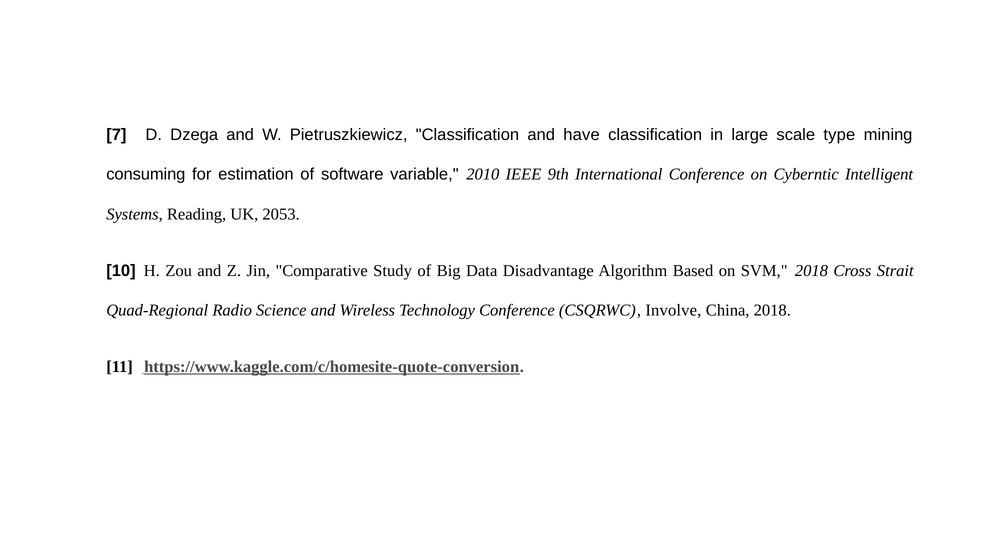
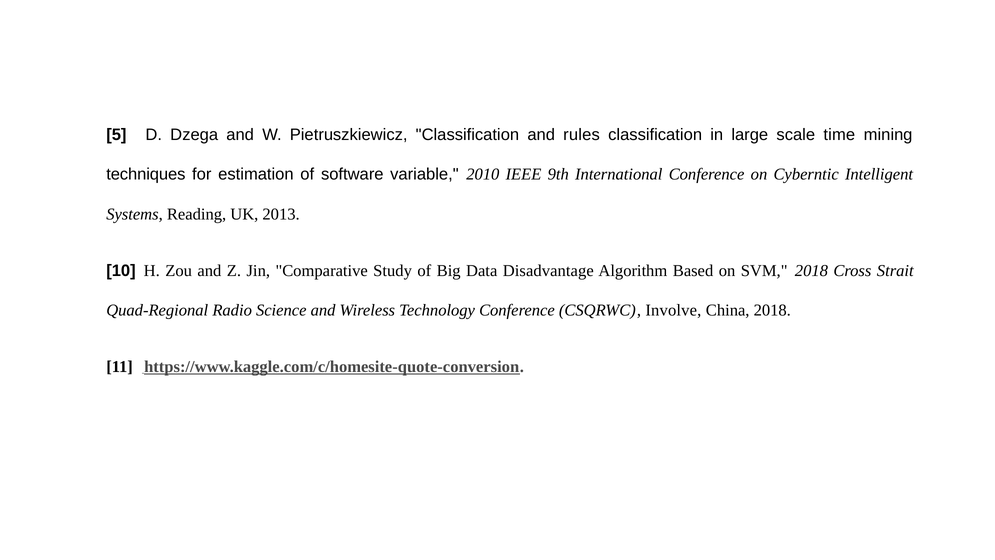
7: 7 -> 5 (116, 134)
have: have -> rules (582, 134)
type: type -> time (839, 134)
consuming: consuming -> techniques (146, 174)
2053: 2053 -> 2013 (281, 214)
